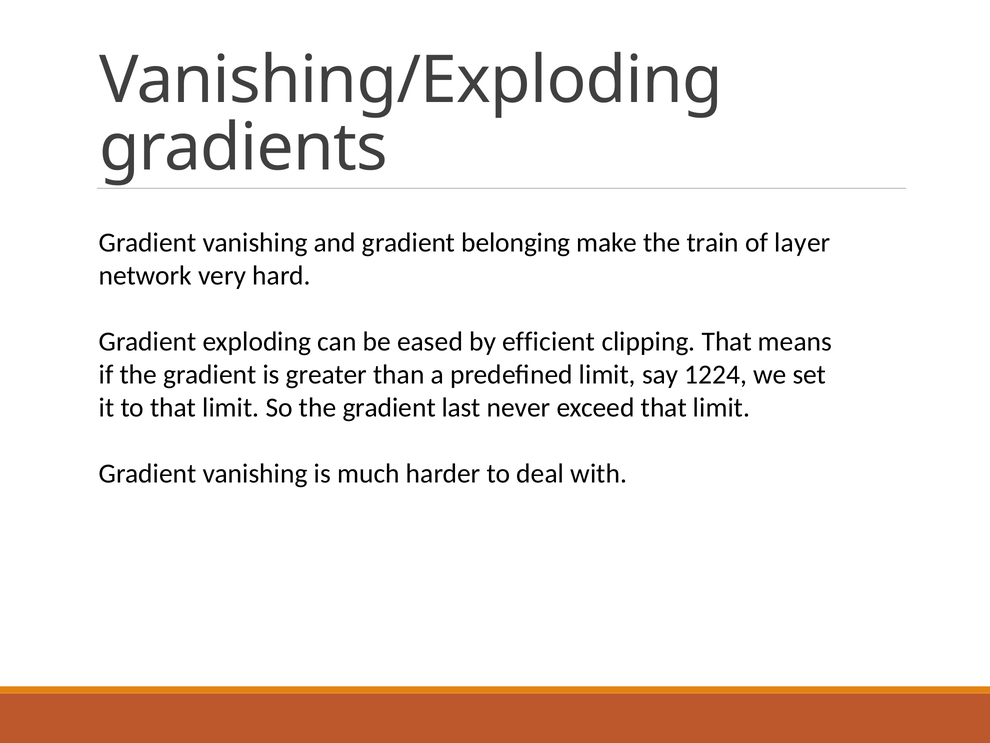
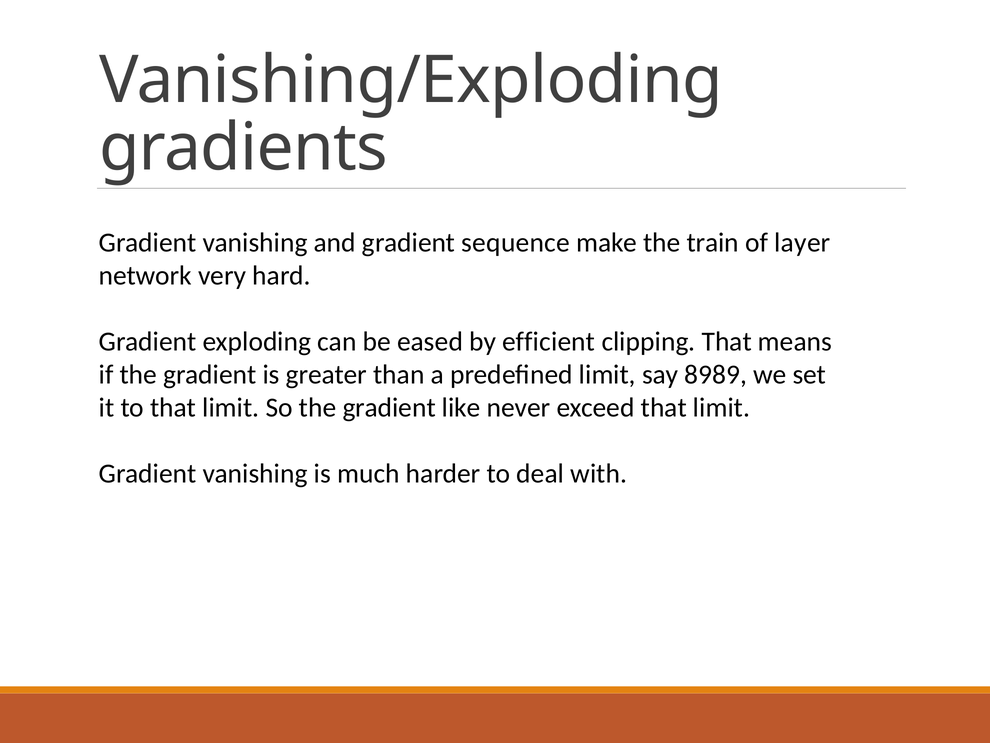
belonging: belonging -> sequence (516, 242)
1224: 1224 -> 8989 (716, 374)
last: last -> like (461, 407)
